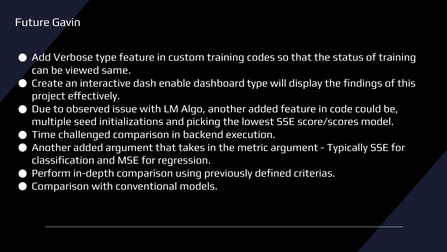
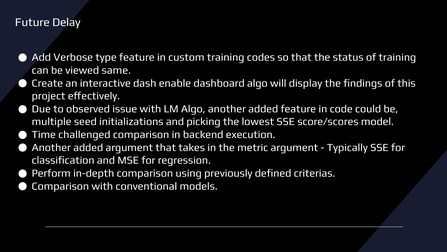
Gavin: Gavin -> Delay (66, 22)
dashboard type: type -> algo (257, 83)
